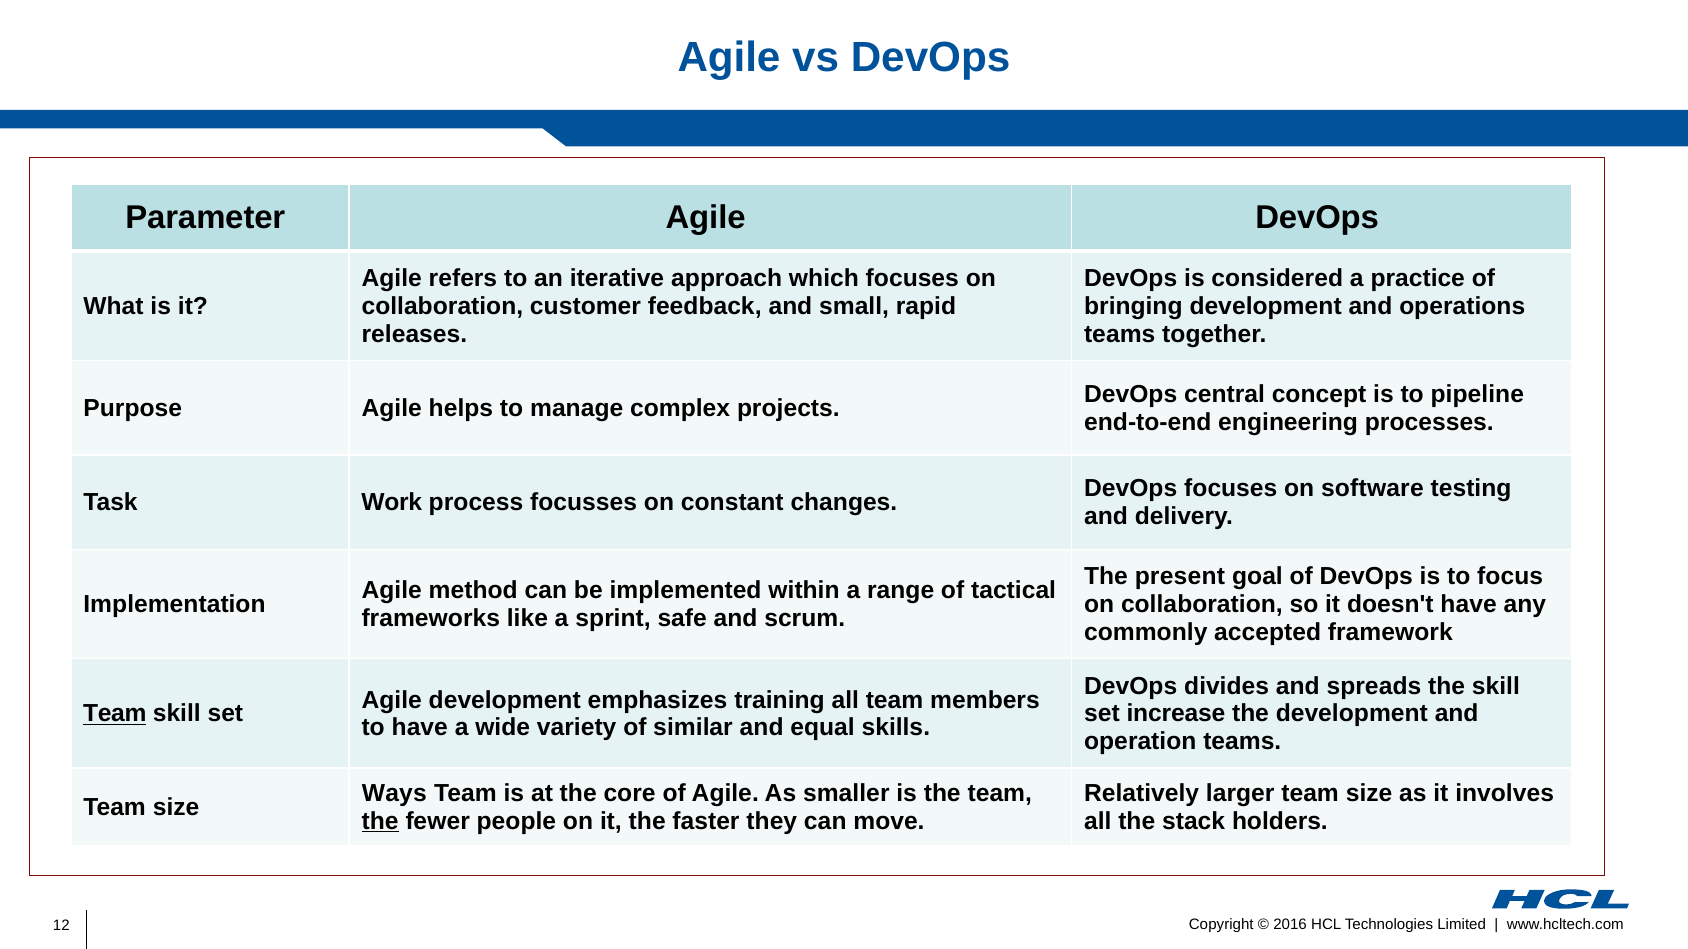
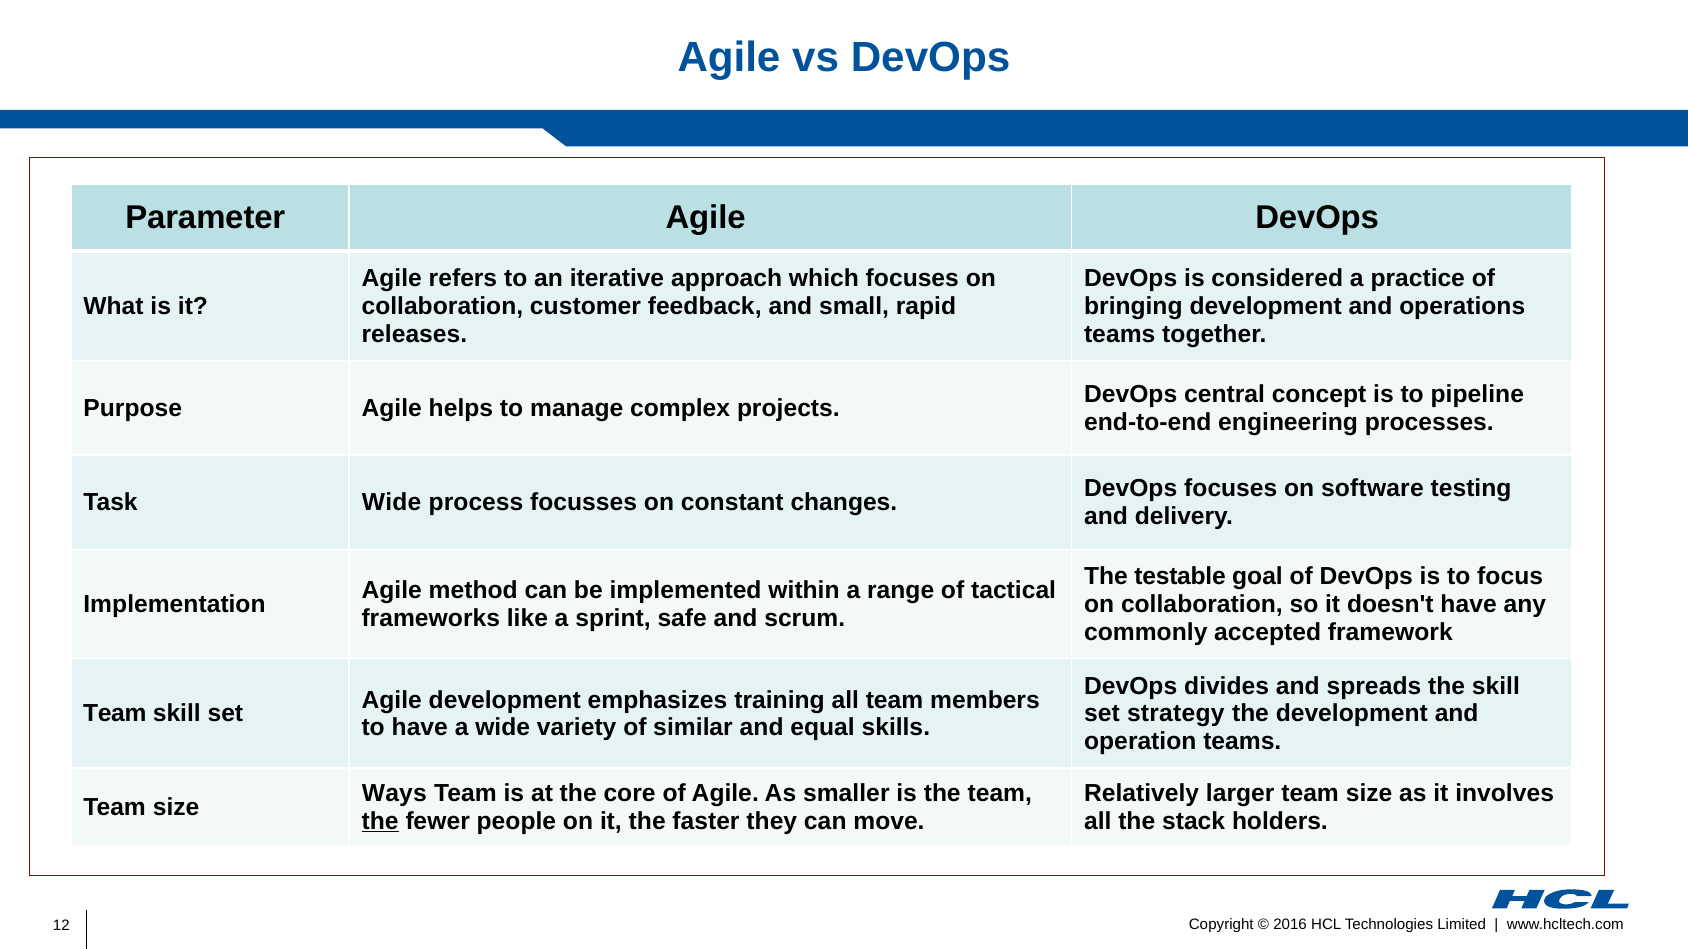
Task Work: Work -> Wide (392, 503)
present: present -> testable (1180, 577)
Team underline: present -> none (115, 714)
increase: increase -> strategy (1176, 714)
